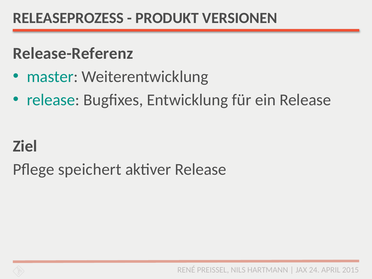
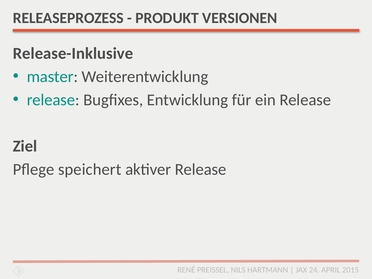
Release-Referenz: Release-Referenz -> Release-Inklusive (73, 53)
